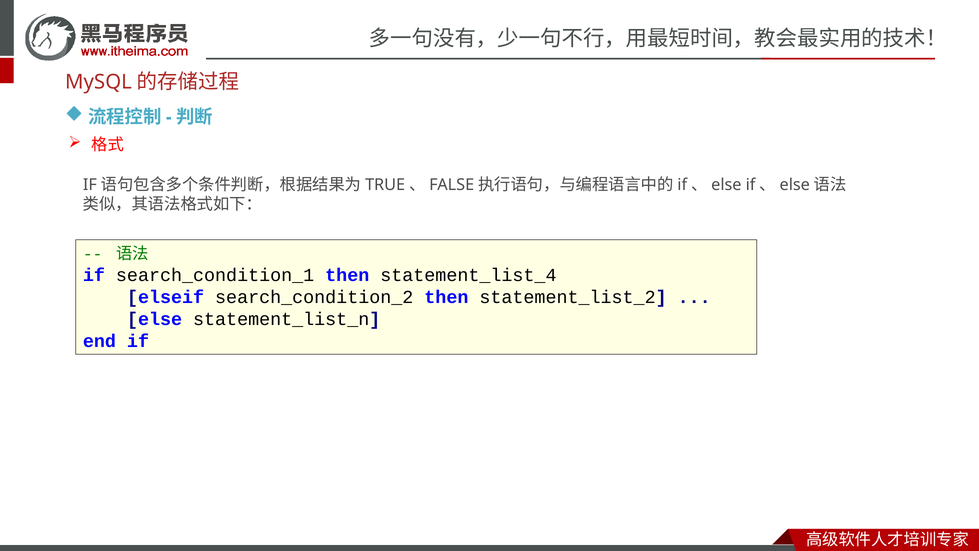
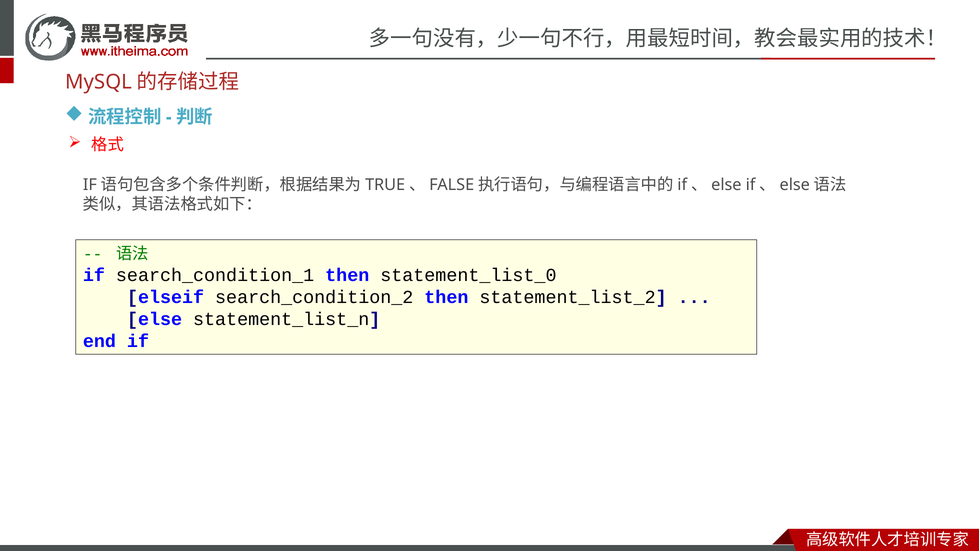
statement_list_4: statement_list_4 -> statement_list_0 (468, 275)
